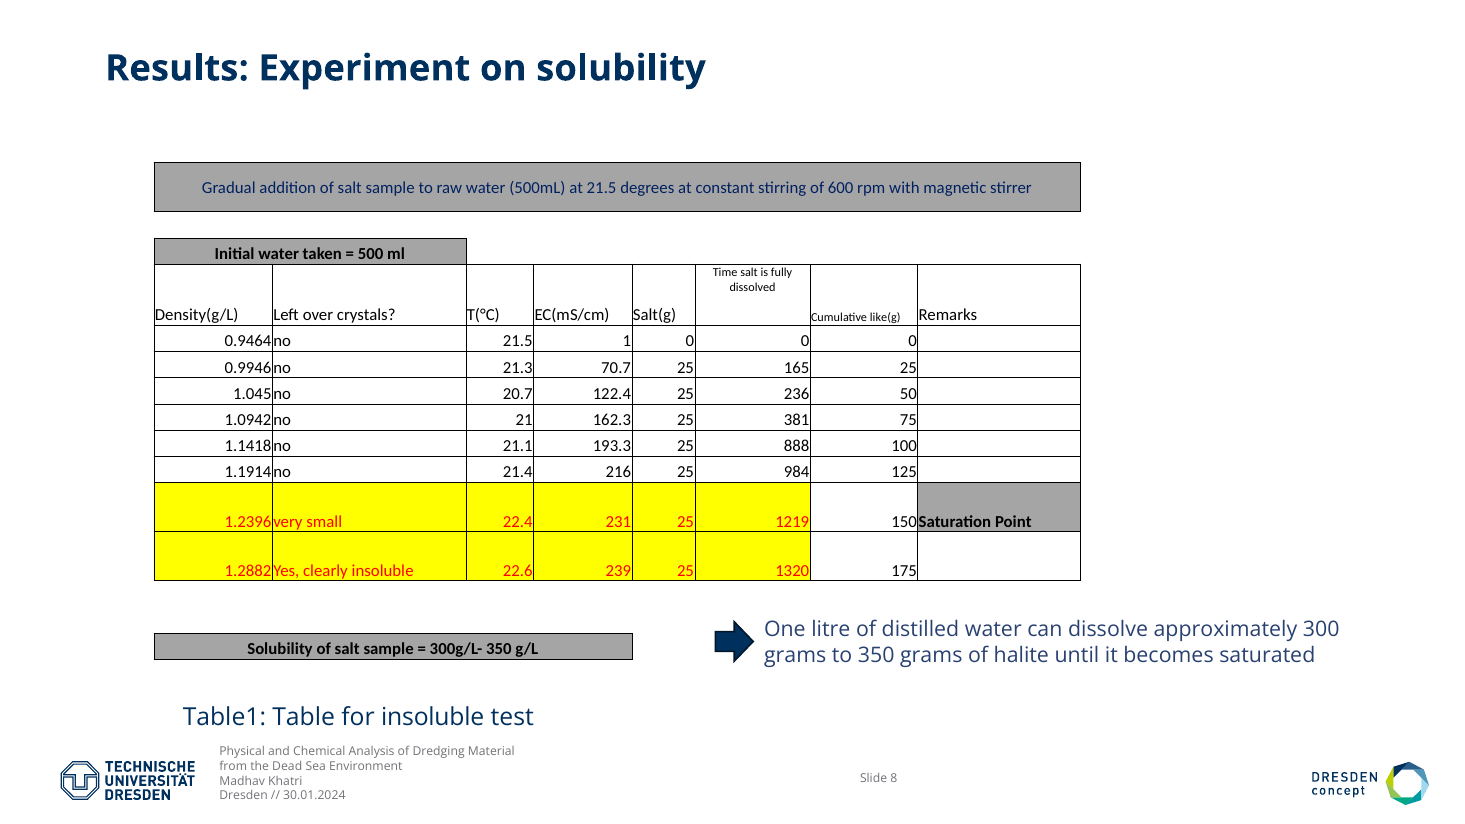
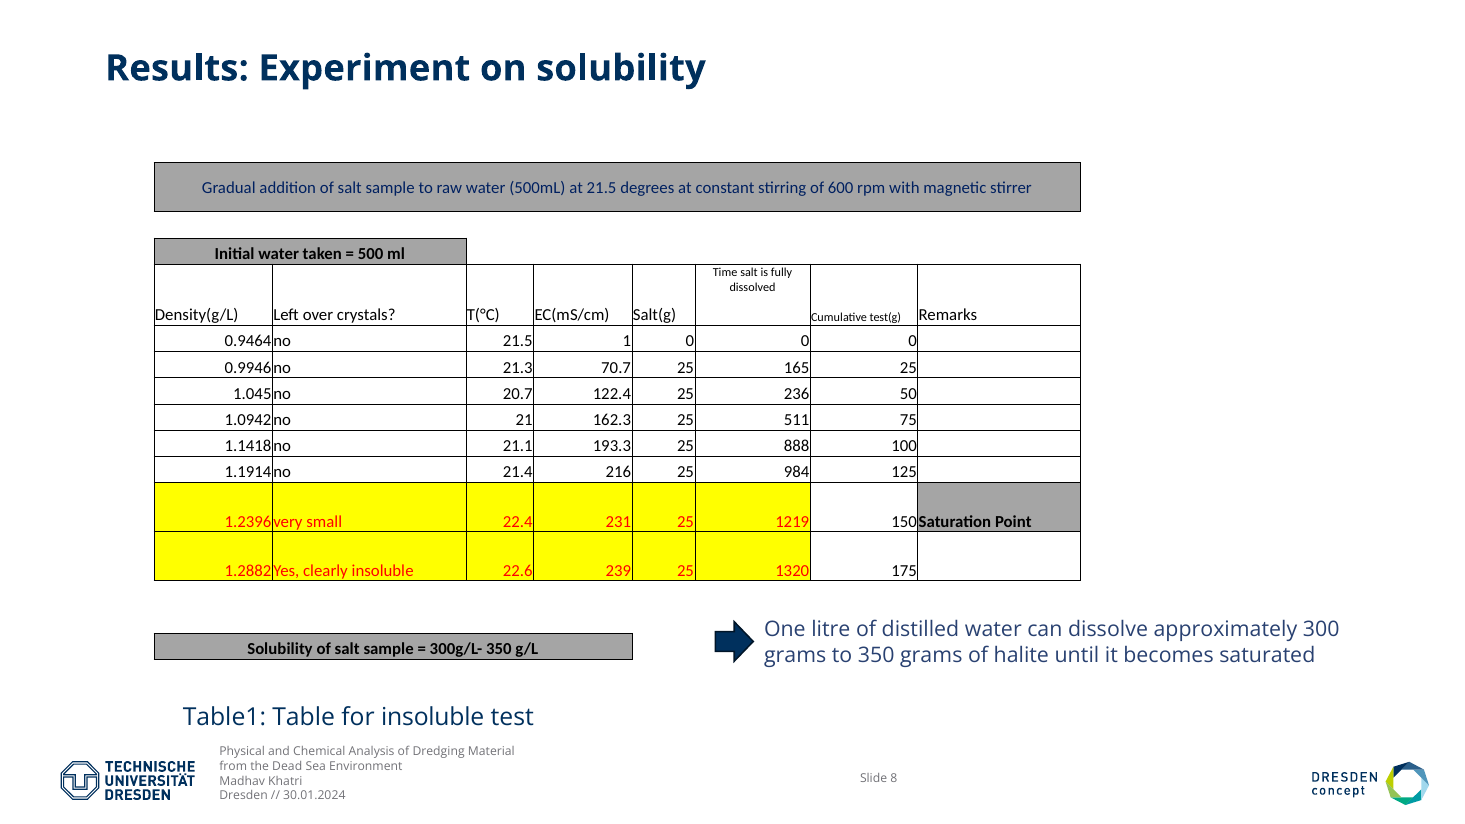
like(g: like(g -> test(g (885, 318)
381: 381 -> 511 (797, 420)
